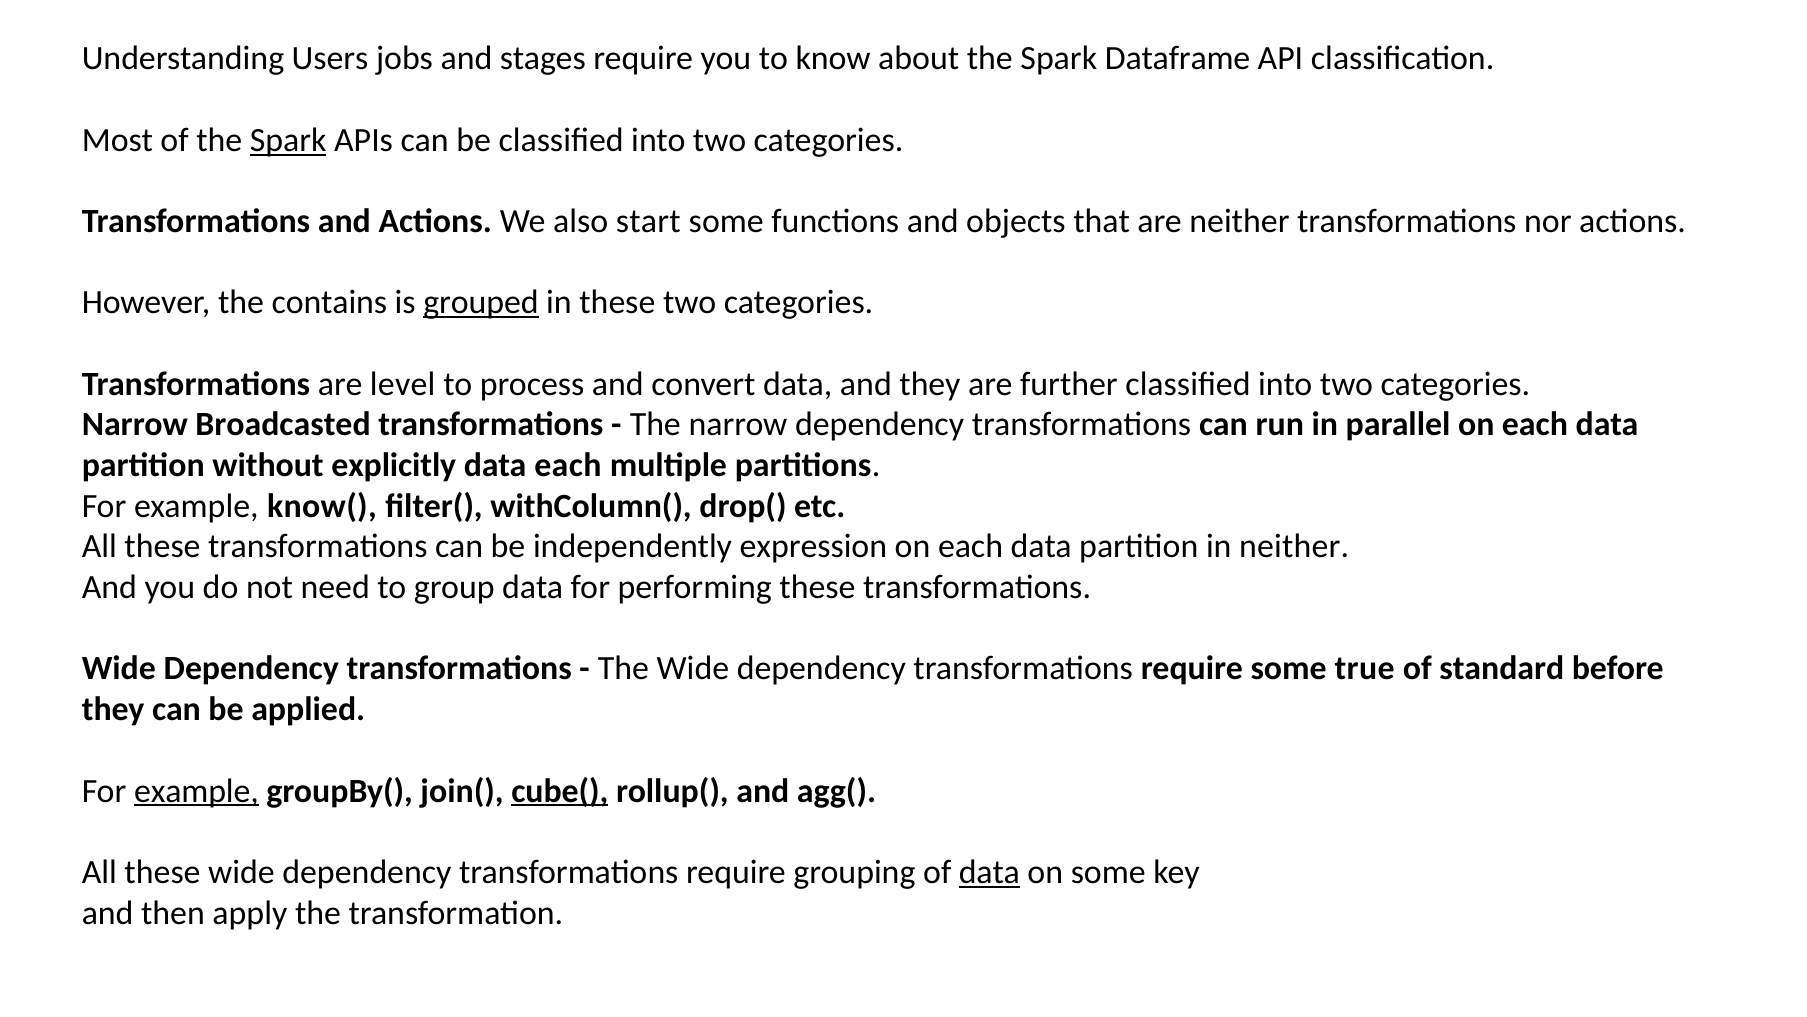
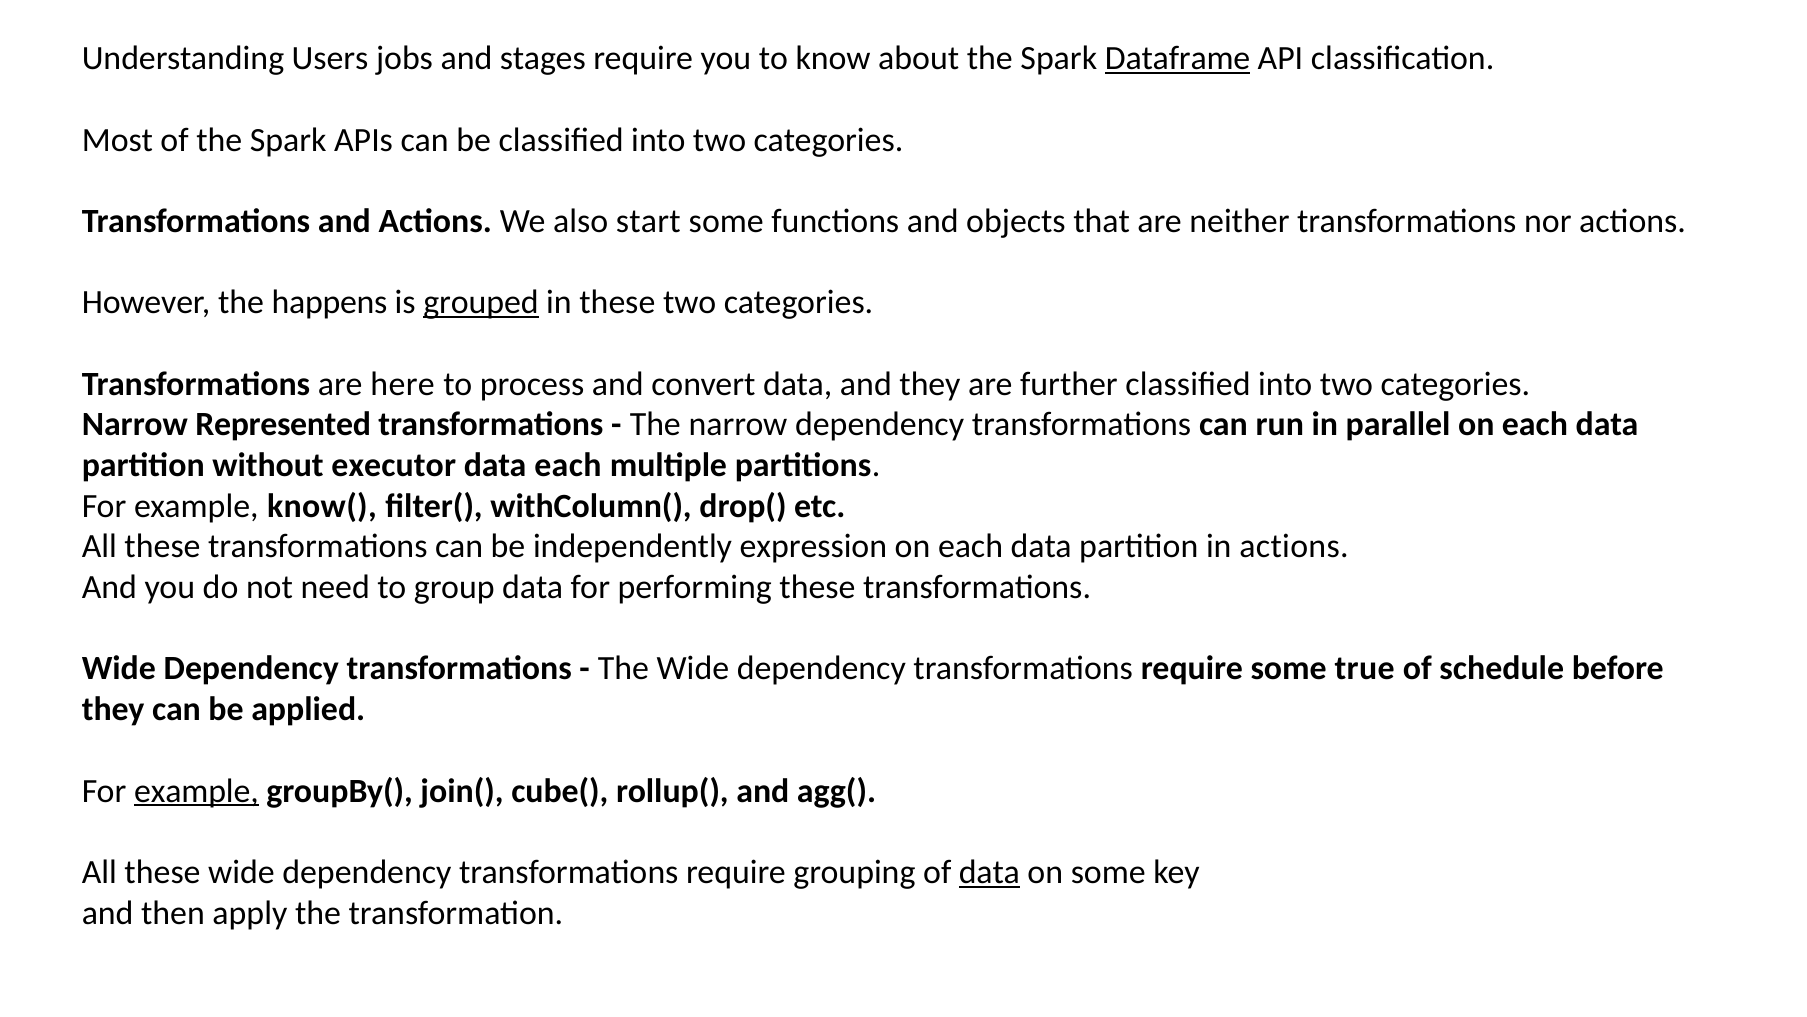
Dataframe underline: none -> present (1178, 59)
Spark underline: present -> none (288, 140)
contains: contains -> happens (329, 302)
level: level -> here (403, 384)
Broadcasted: Broadcasted -> Represented (283, 424)
explicitly: explicitly -> executor (394, 465)
in neither: neither -> actions (1294, 546)
standard: standard -> schedule (1502, 668)
cube( underline: present -> none (560, 790)
